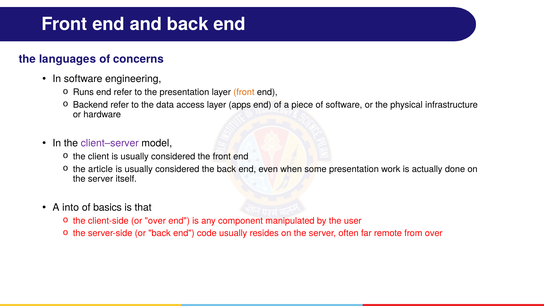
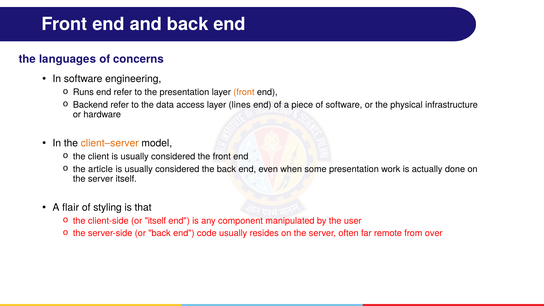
apps: apps -> lines (240, 105)
client–server colour: purple -> orange (110, 143)
into: into -> flair (71, 207)
basics: basics -> styling (107, 207)
or over: over -> itself (155, 221)
